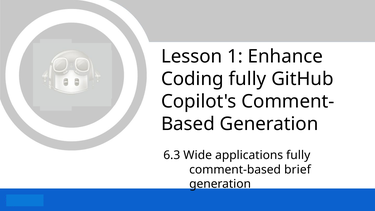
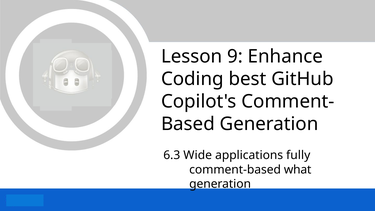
1: 1 -> 9 (235, 57)
Coding fully: fully -> best (247, 79)
brief: brief -> what (298, 170)
